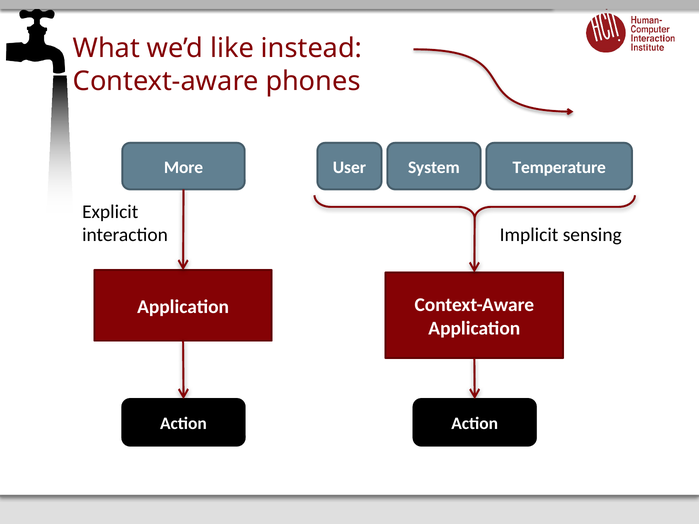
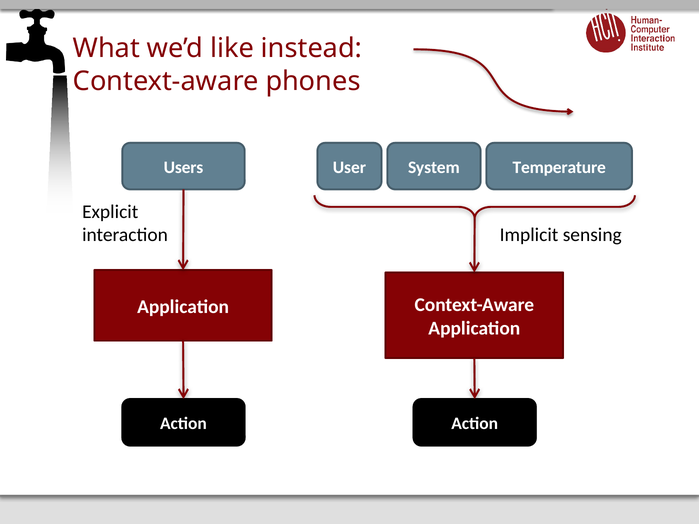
More: More -> Users (184, 167)
